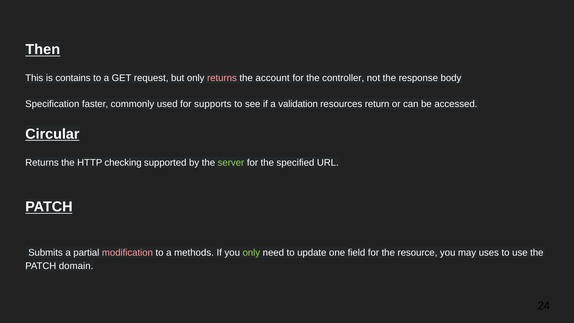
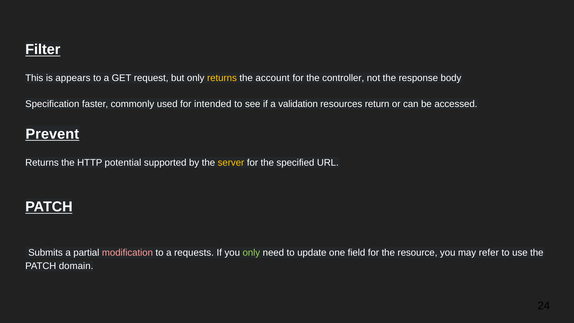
Then: Then -> Filter (43, 50)
contains: contains -> appears (73, 78)
returns colour: pink -> yellow (222, 78)
supports: supports -> intended (213, 104)
Circular: Circular -> Prevent (52, 134)
checking: checking -> potential (123, 162)
server colour: light green -> yellow (231, 162)
methods: methods -> requests (194, 253)
uses: uses -> refer (489, 253)
